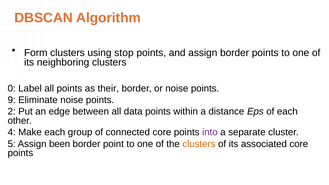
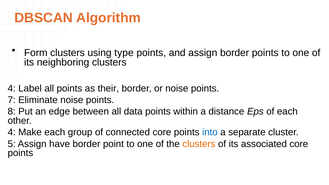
stop: stop -> type (124, 53)
0: 0 -> 4 (12, 89)
9: 9 -> 7 (12, 100)
2: 2 -> 8 (12, 112)
into colour: purple -> blue (210, 132)
been: been -> have (60, 144)
